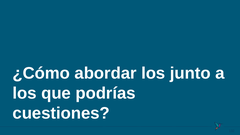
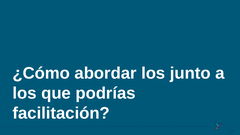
cuestiones: cuestiones -> facilitación (61, 113)
